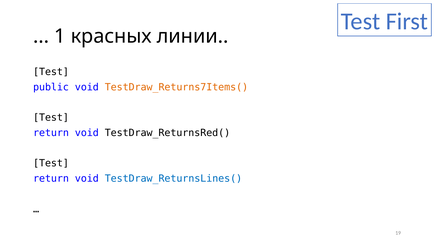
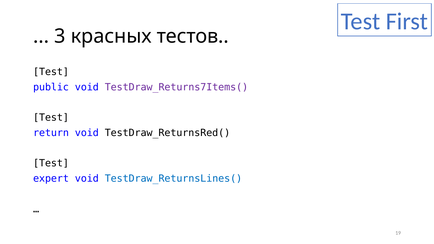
1: 1 -> 3 (60, 36)
линии: линии -> тестов (193, 36)
TestDraw_Returns7Items( colour: orange -> purple (176, 87)
return: return -> expert (51, 179)
